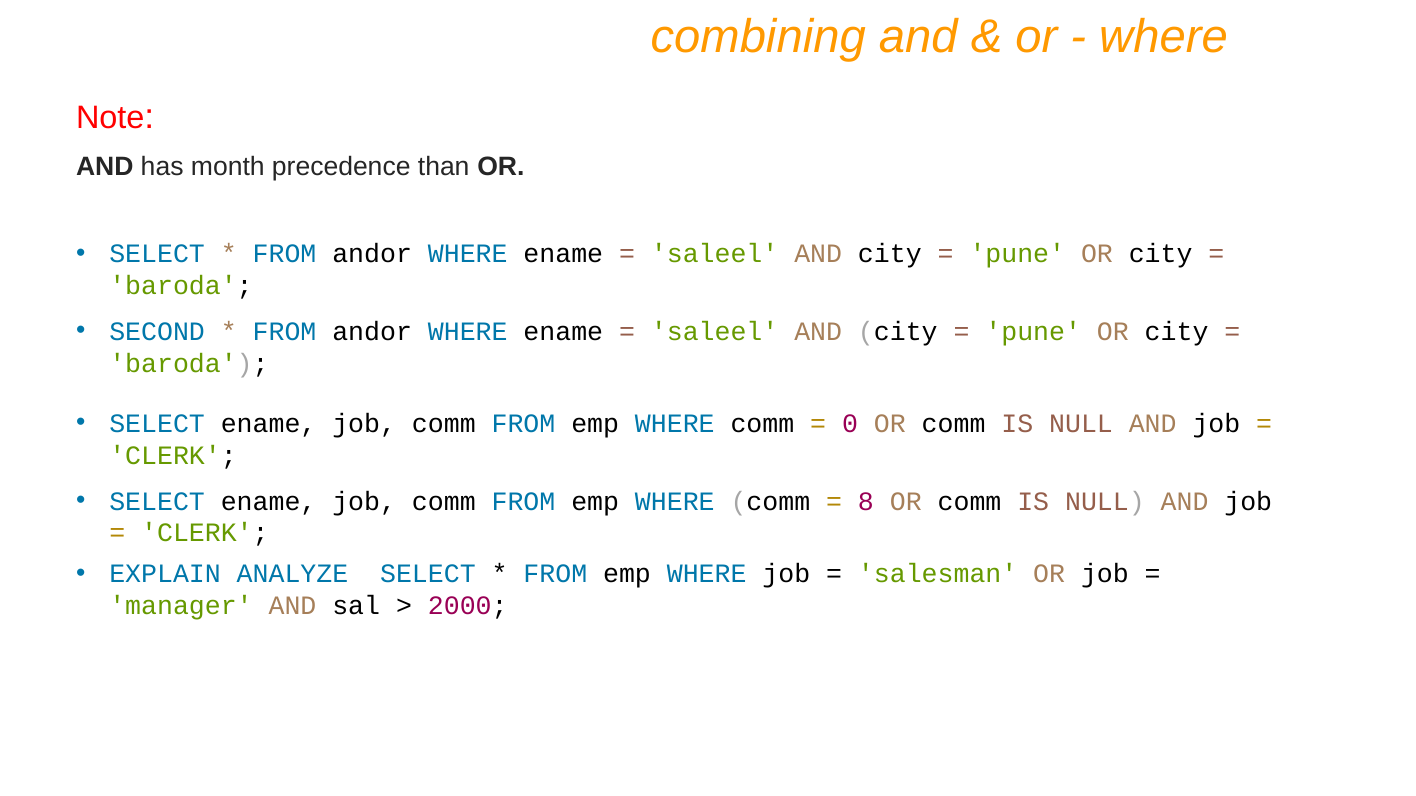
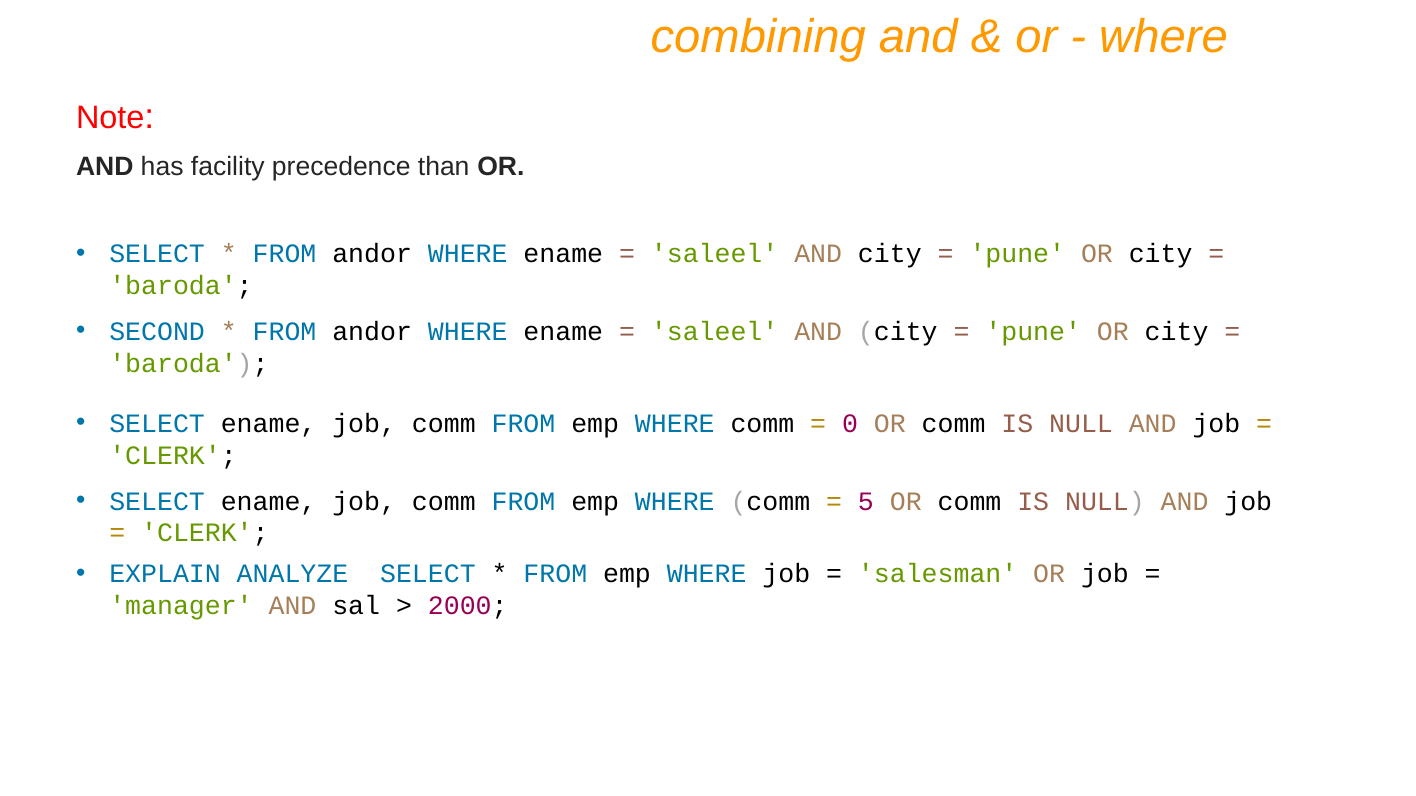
month: month -> facility (228, 167)
8: 8 -> 5 (866, 502)
